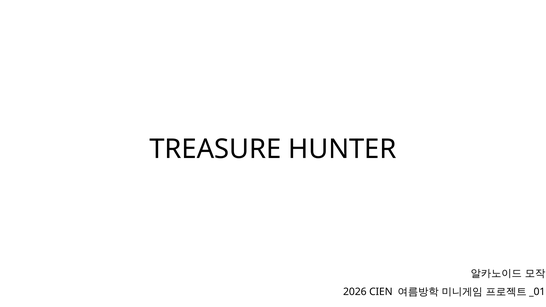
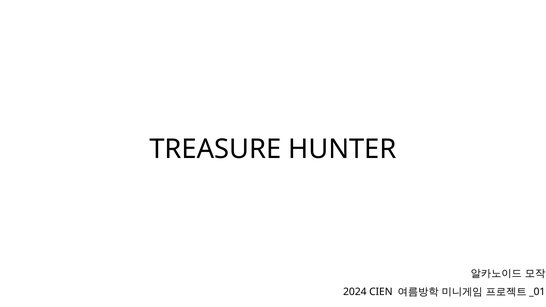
2026: 2026 -> 2024 (355, 292)
